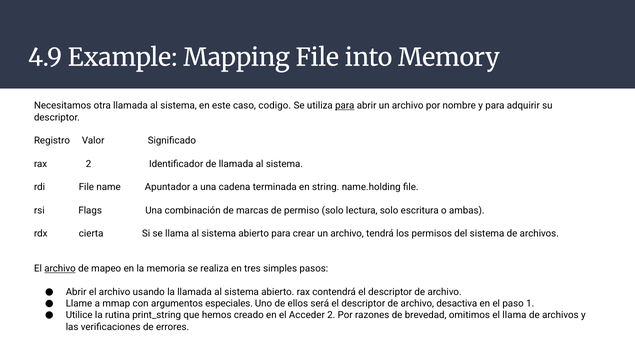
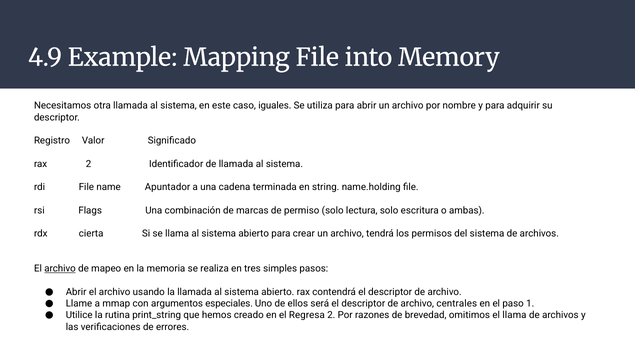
codigo: codigo -> iguales (275, 106)
para underline: present -> none (345, 106)
desactiva: desactiva -> centrales (457, 304)
Acceder: Acceder -> Regresa (307, 315)
